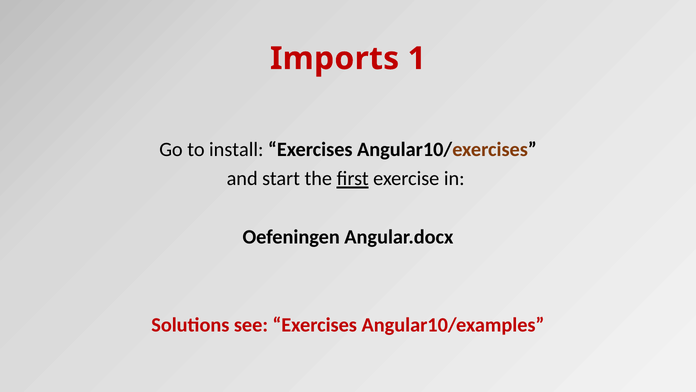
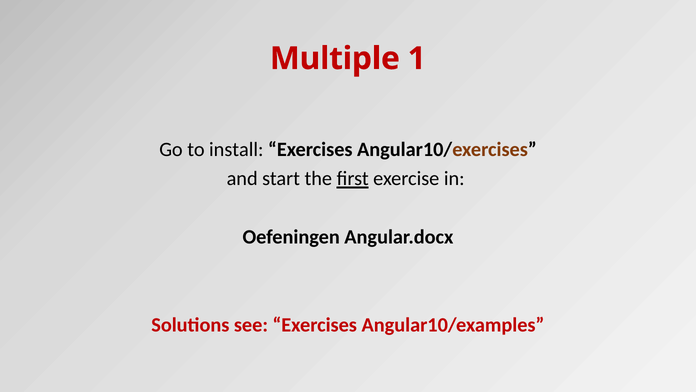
Imports: Imports -> Multiple (335, 58)
